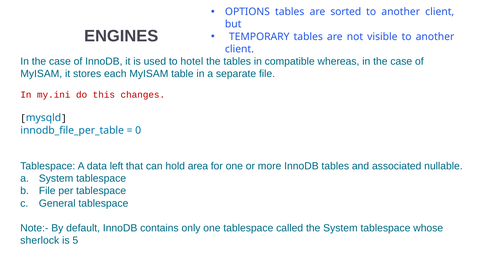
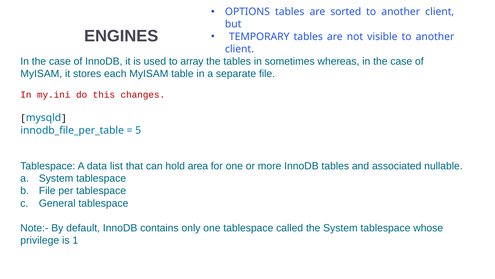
hotel: hotel -> array (192, 61)
compatible: compatible -> sometimes (290, 61)
0: 0 -> 5 (138, 130)
left: left -> list (116, 166)
sherlock: sherlock -> privilege (40, 240)
5: 5 -> 1 (75, 240)
